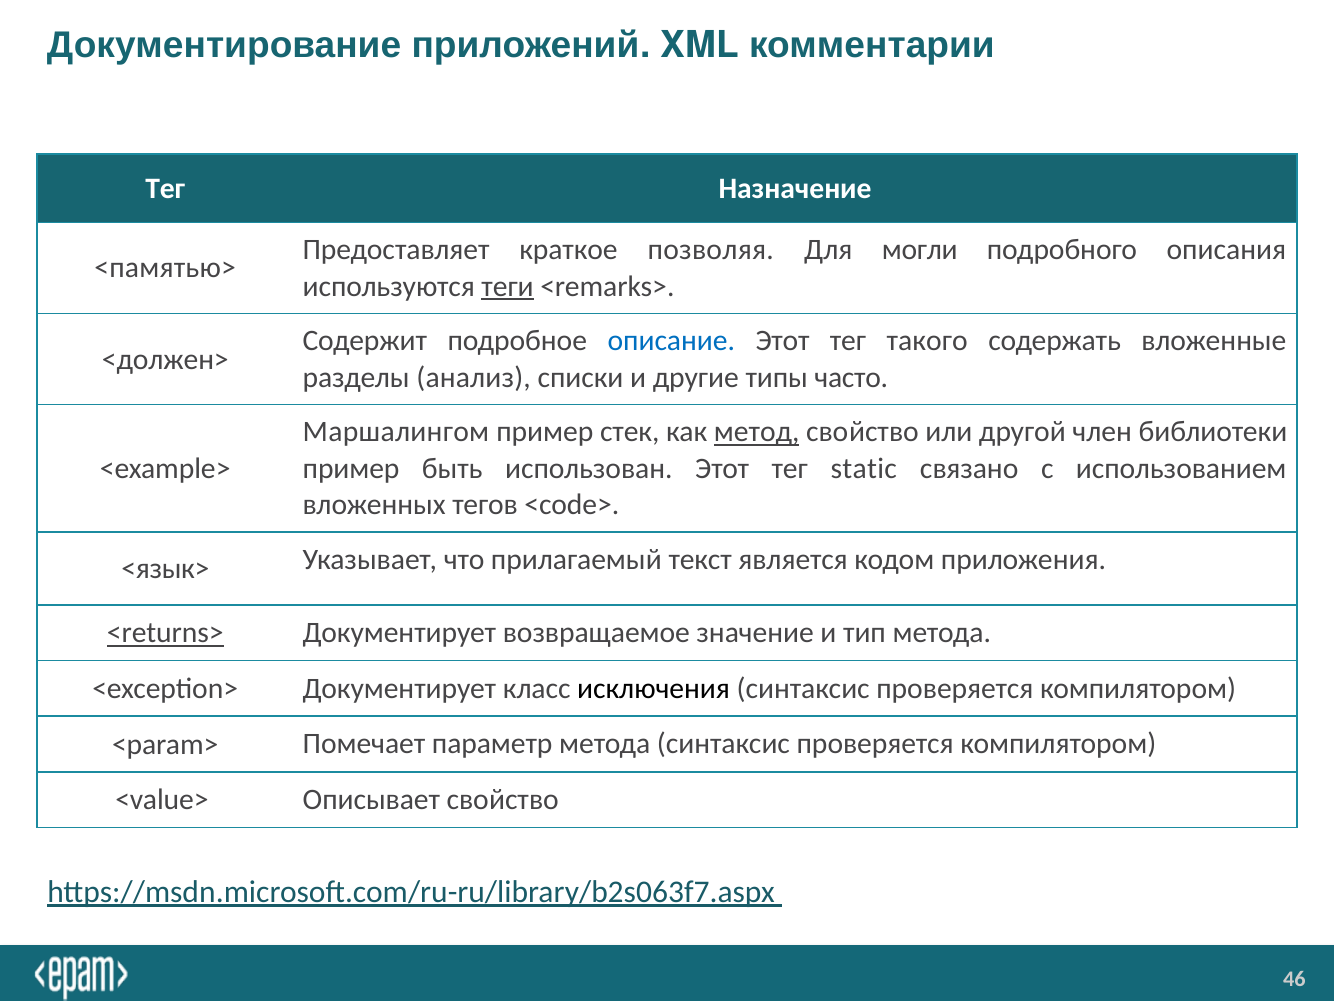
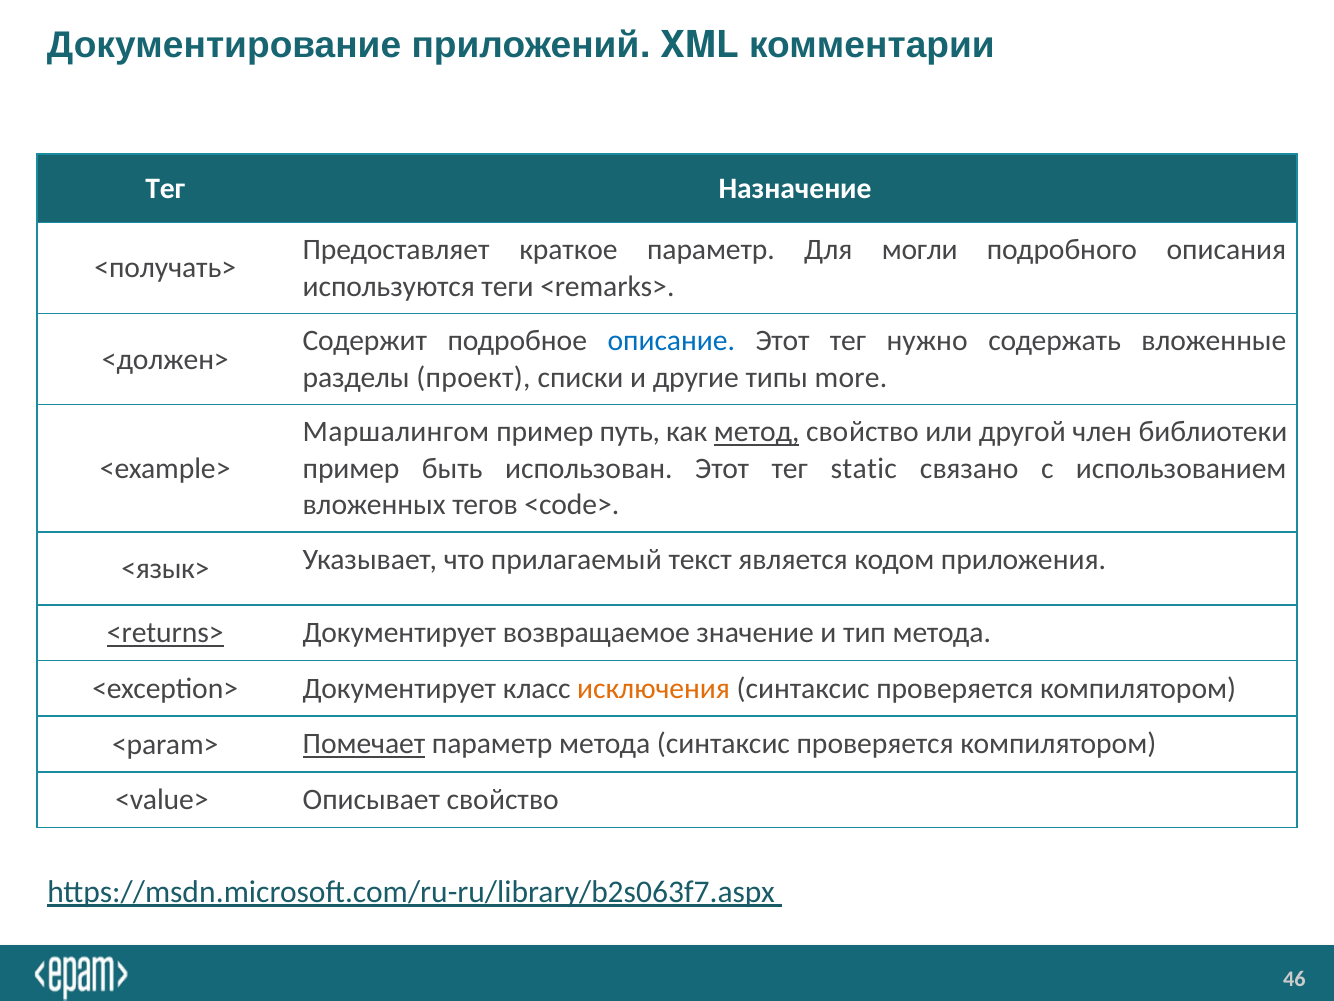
краткое позволяя: позволяя -> параметр (711, 250)
<памятью>: <памятью> -> <получать> (165, 268)
теги underline: present -> none (508, 286)
такого: такого -> нужно (927, 341)
анализ: анализ -> проект (474, 377)
часто: часто -> more (851, 377)
стек: стек -> путь (630, 432)
исключения colour: black -> orange (654, 688)
Помечает underline: none -> present (364, 744)
